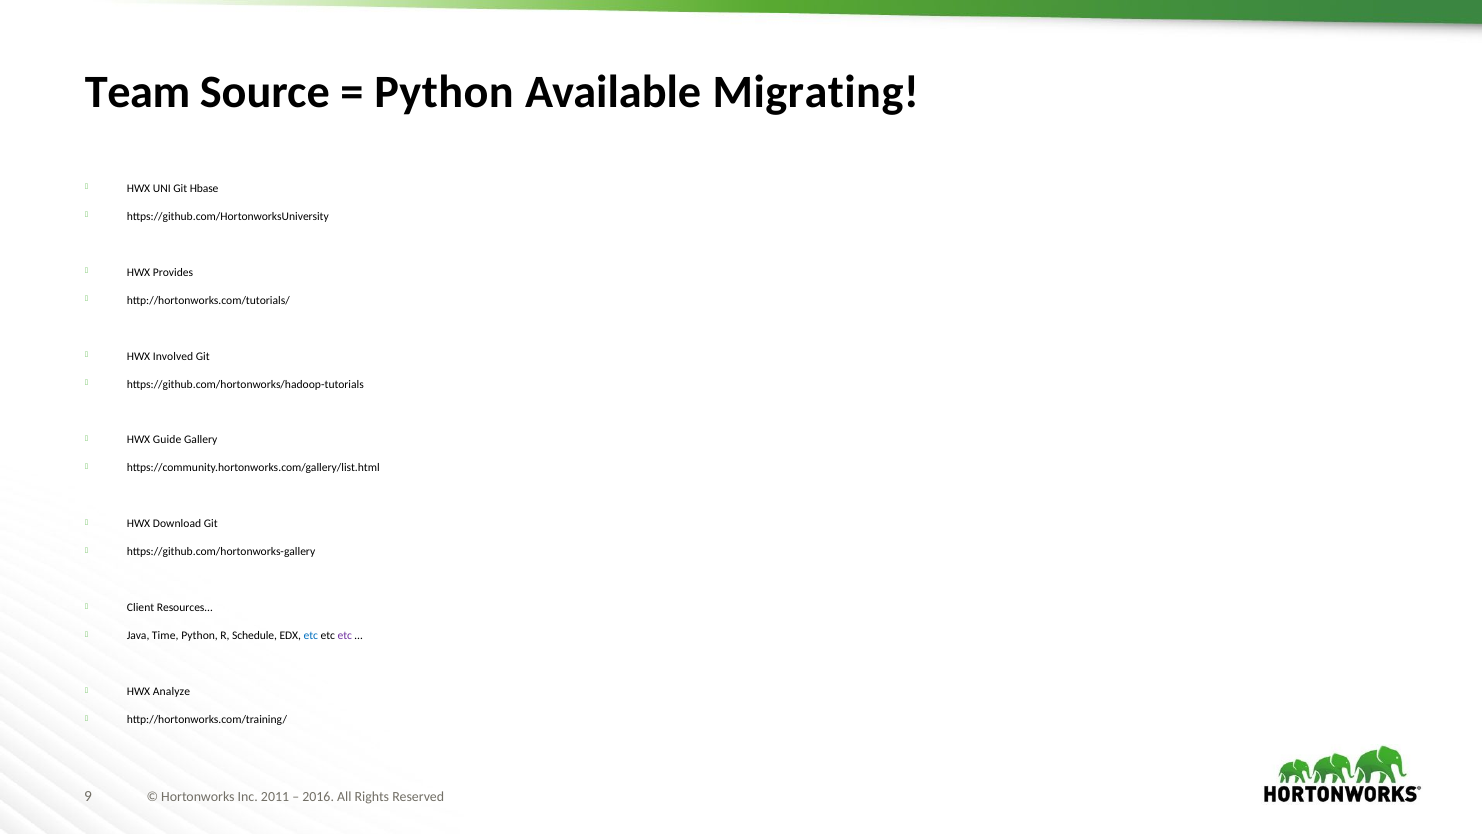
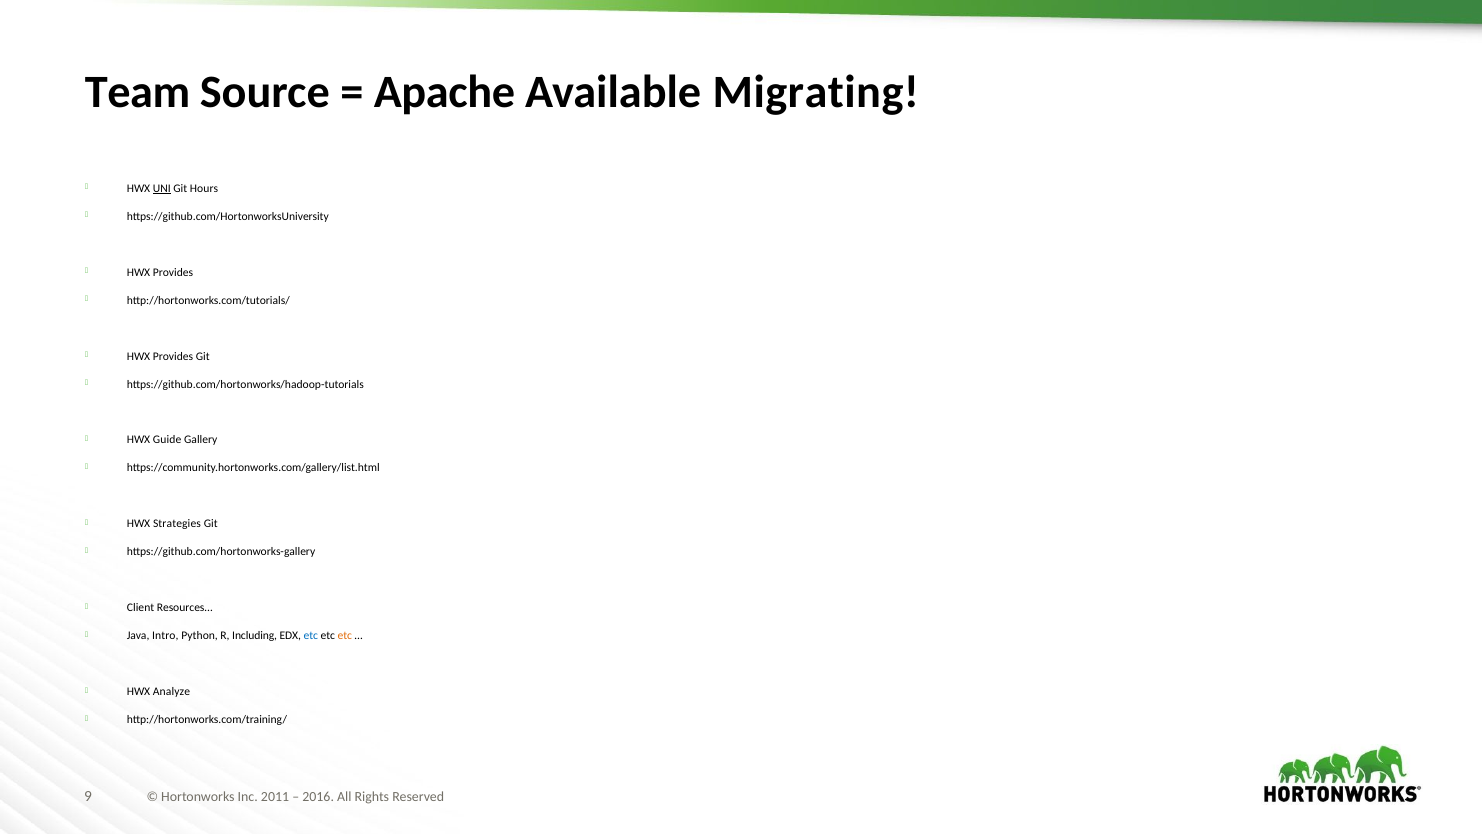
Python: Python -> Apache (444, 92)
UNI underline: none -> present (162, 188)
Hbase: Hbase -> Hours (204, 188)
Involved: Involved -> Provides (173, 356)
Download: Download -> Strategies (177, 524)
Time: Time -> Intro (165, 636)
Schedule: Schedule -> Including (255, 636)
etc colour: purple -> orange (345, 636)
